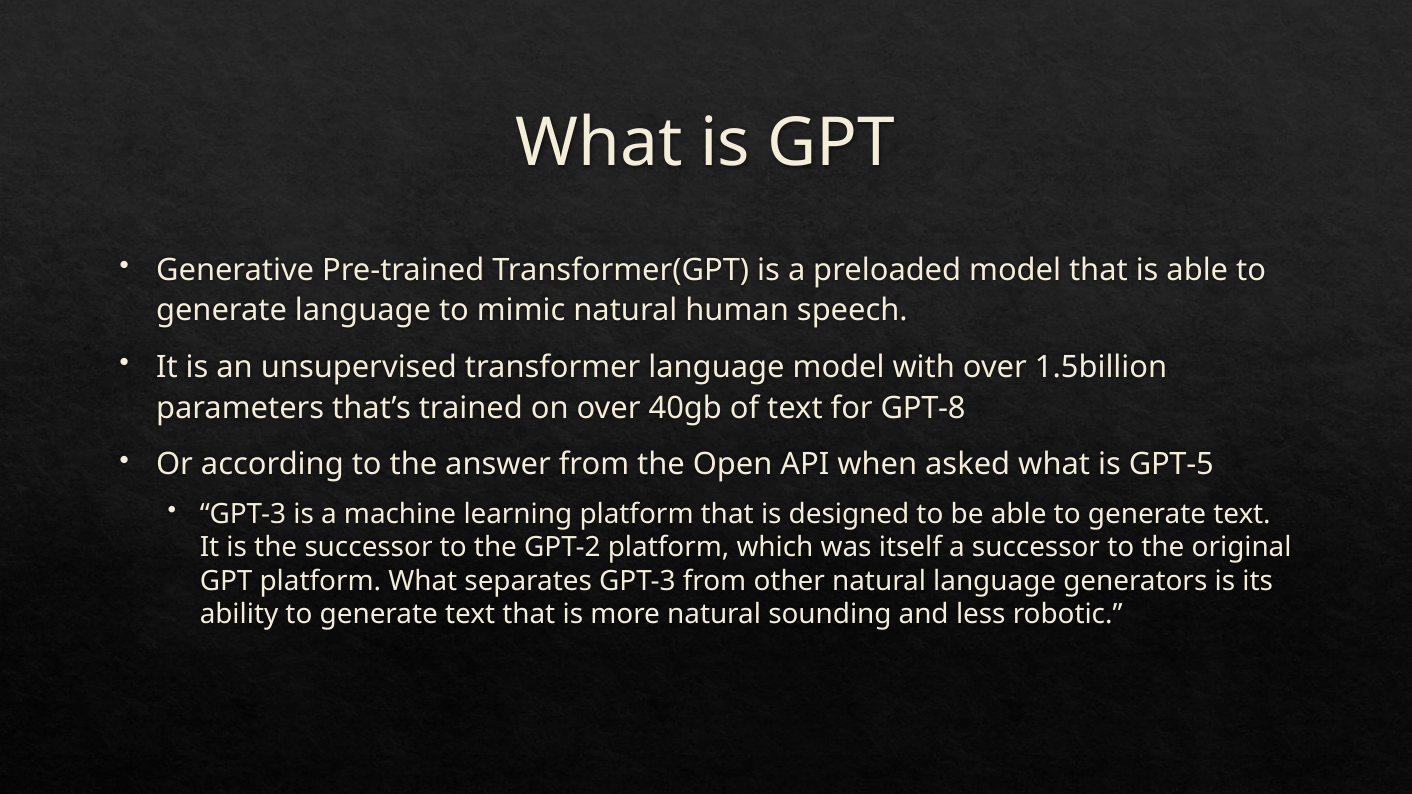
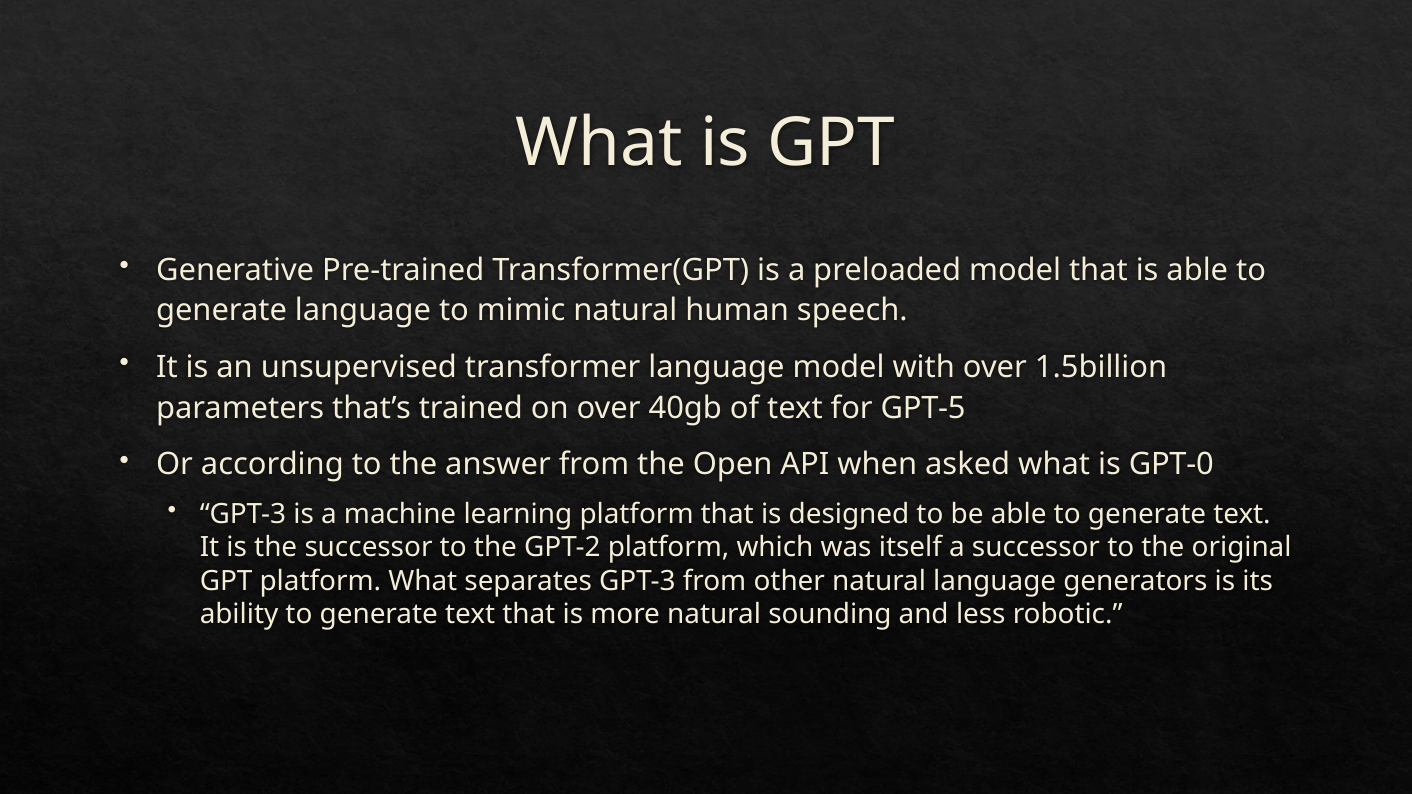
GPT-8: GPT-8 -> GPT-5 (923, 408)
GPT-5: GPT-5 -> GPT-0 (1171, 464)
